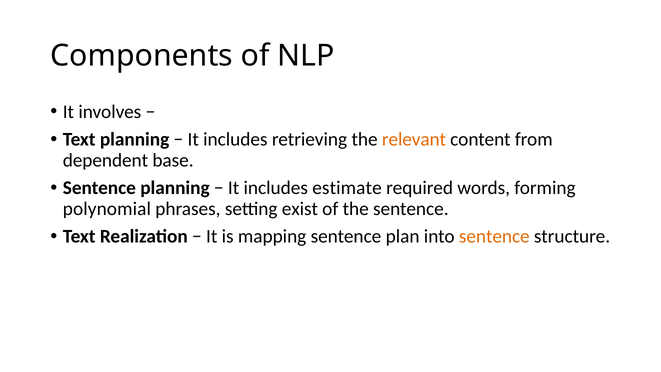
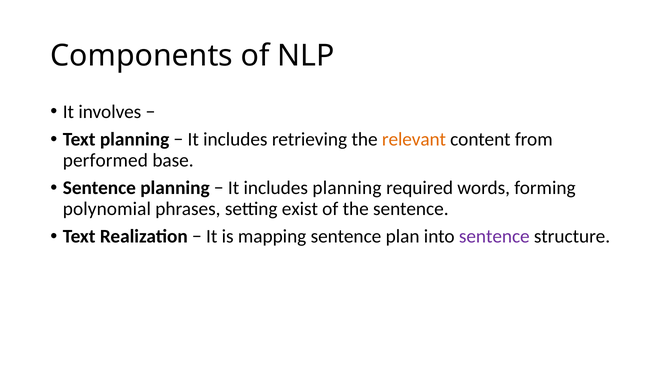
dependent: dependent -> performed (105, 160)
includes estimate: estimate -> planning (347, 188)
sentence colour: orange -> purple (494, 236)
